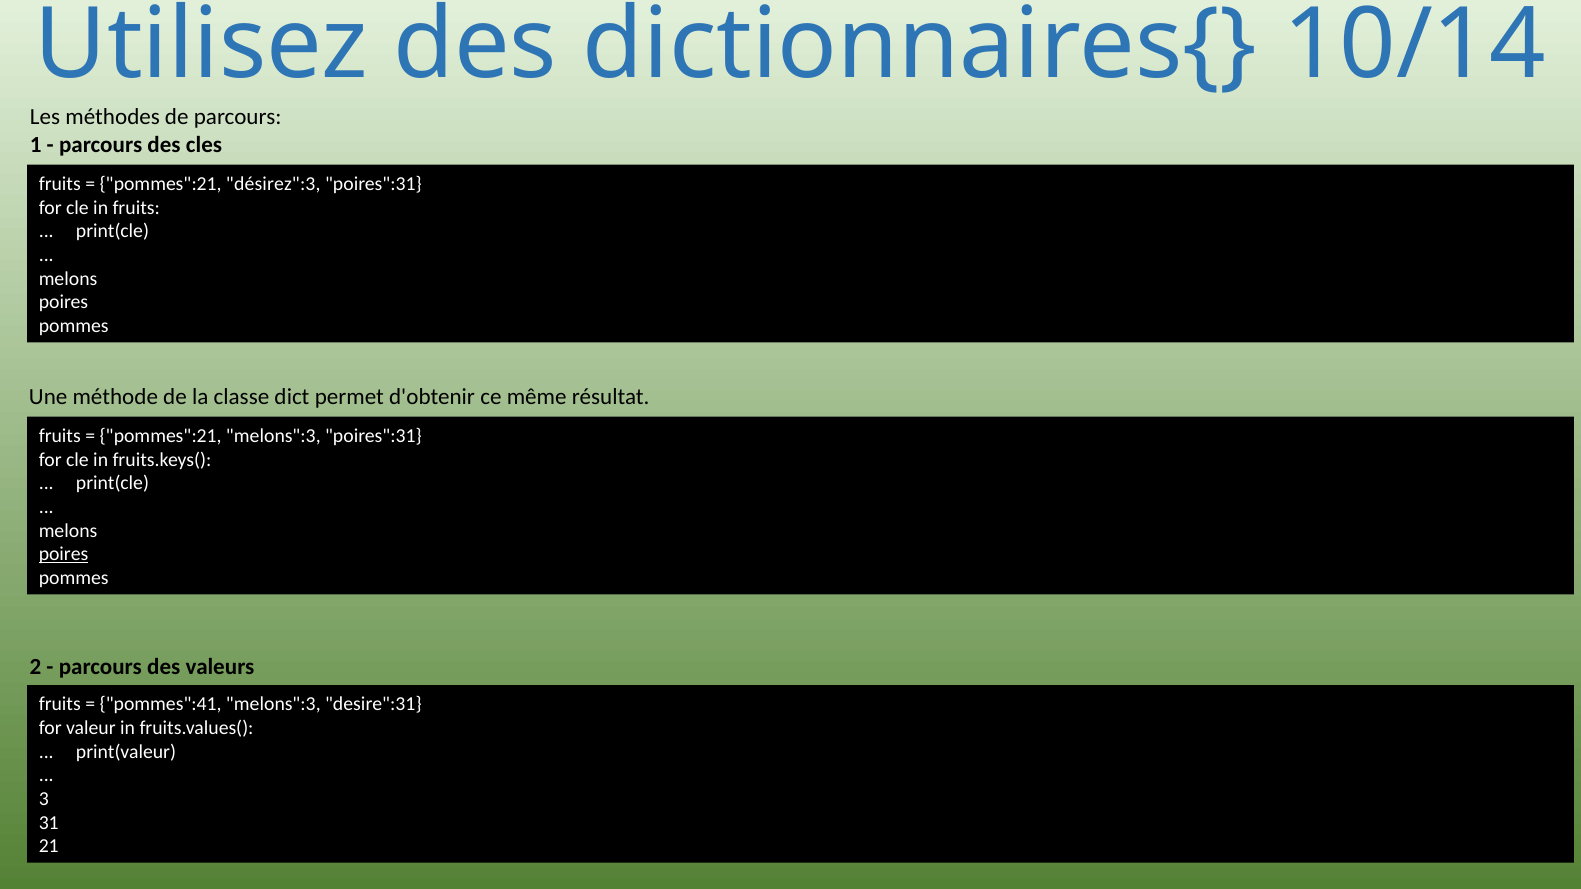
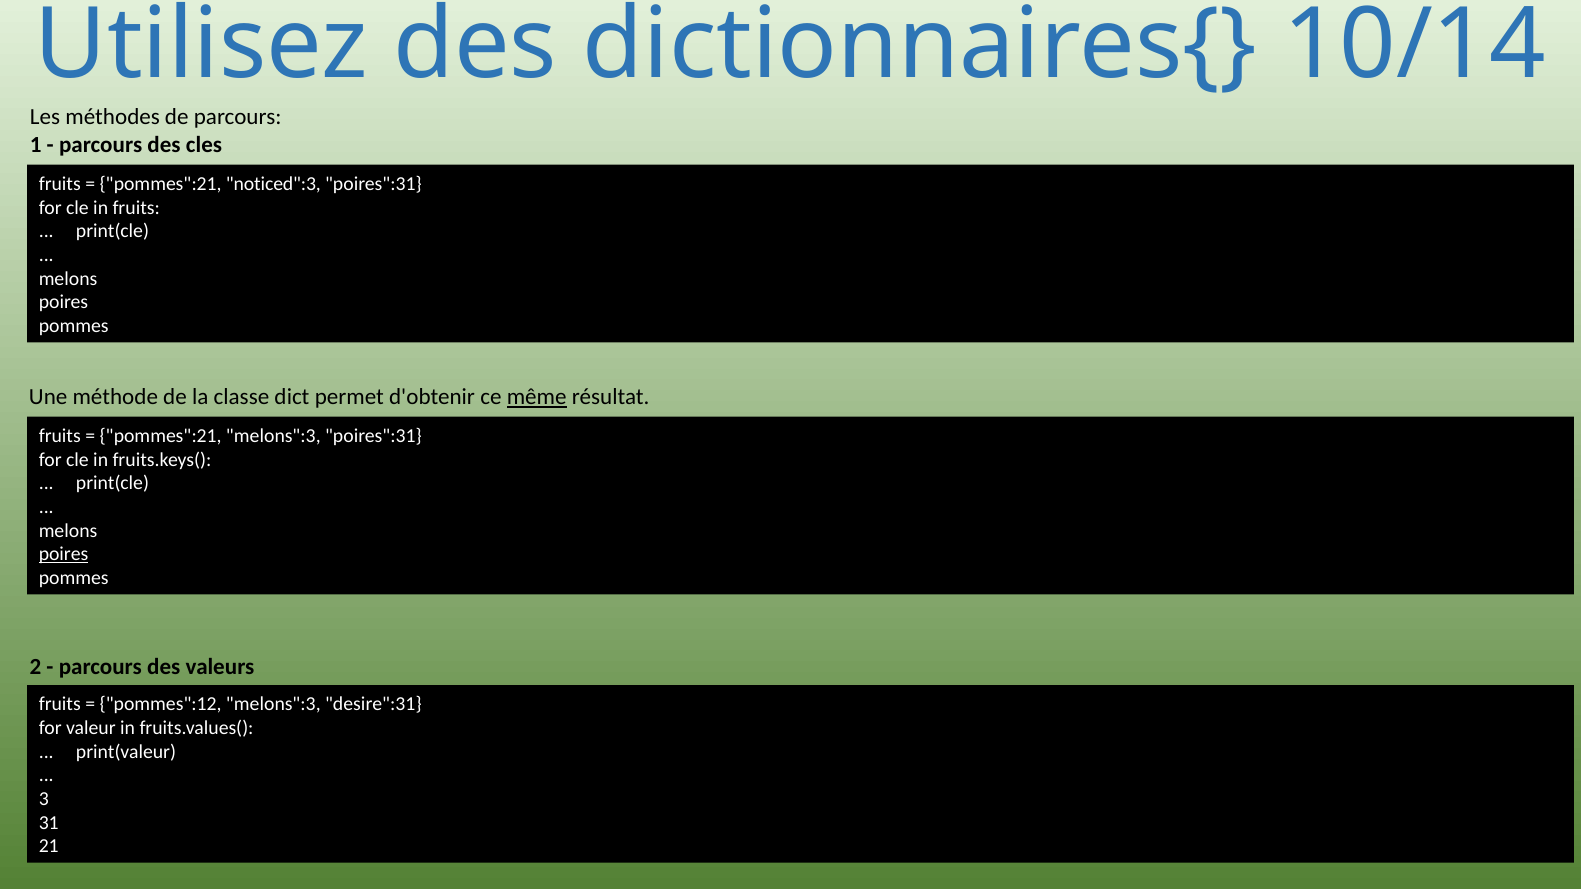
désirez":3: désirez":3 -> noticed":3 (273, 184)
même underline: none -> present (537, 397)
pommes":41: pommes":41 -> pommes":12 (161, 704)
